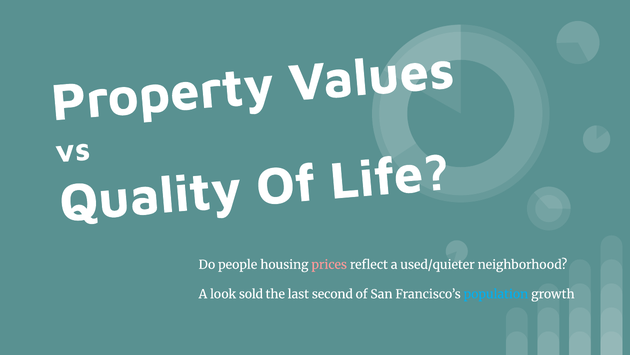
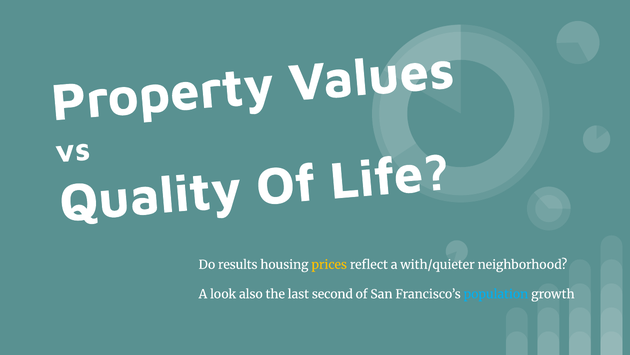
people: people -> results (238, 264)
prices colour: pink -> yellow (329, 264)
used/quieter: used/quieter -> with/quieter (437, 264)
sold: sold -> also (251, 294)
